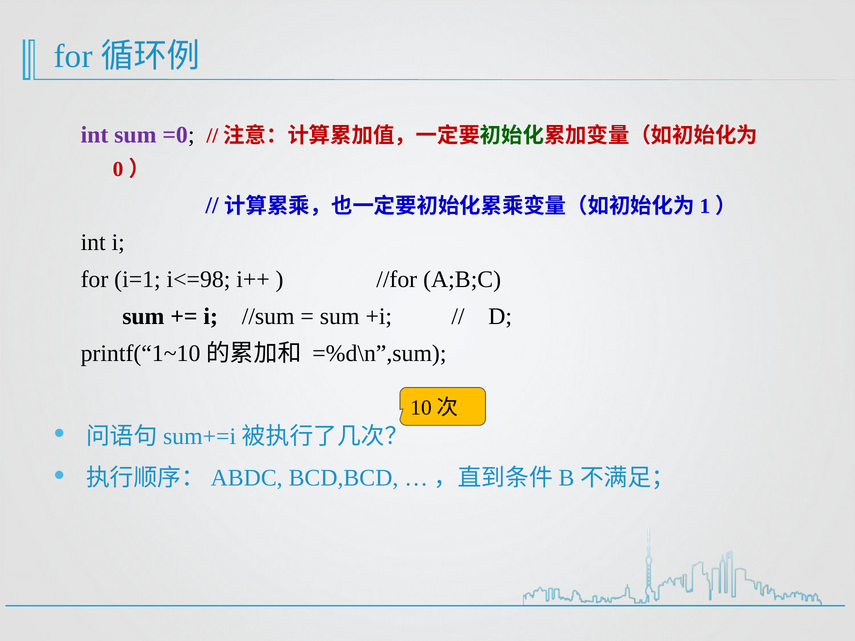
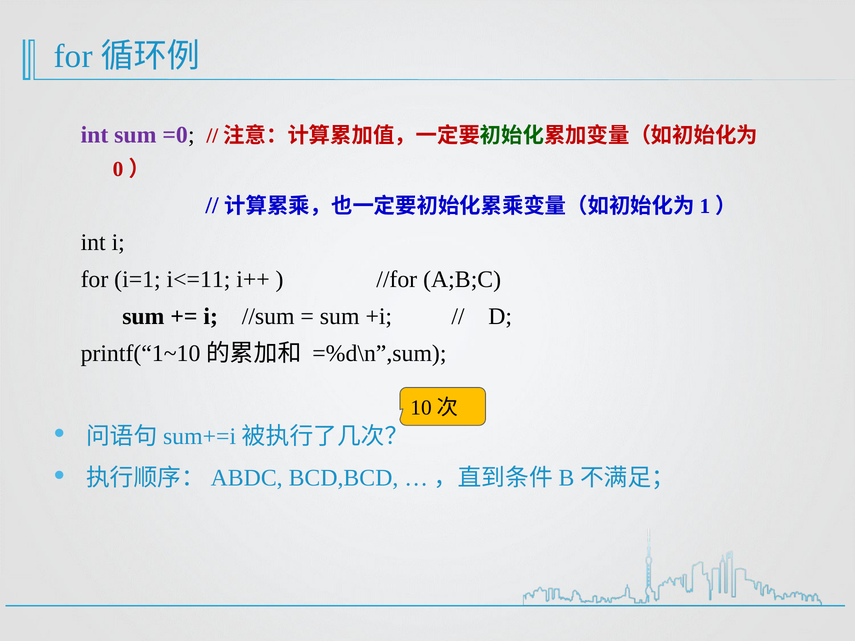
i<=98: i<=98 -> i<=11 (198, 279)
